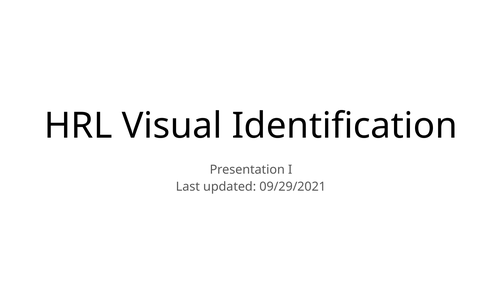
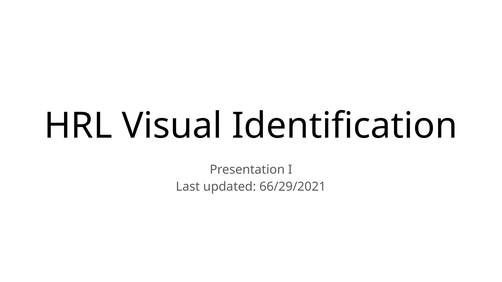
09/29/2021: 09/29/2021 -> 66/29/2021 (293, 187)
